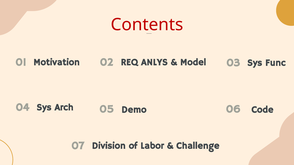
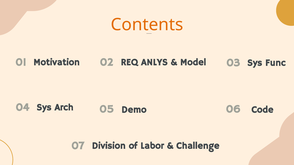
Contents colour: red -> orange (147, 25)
